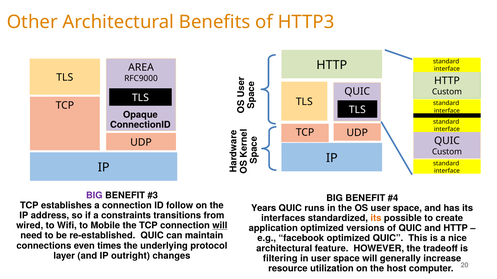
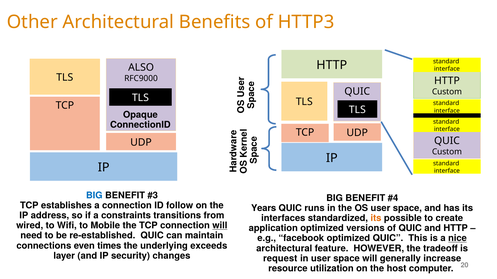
AREA: AREA -> ALSO (141, 68)
BIG colour: purple -> blue (94, 196)
nice underline: none -> present (457, 239)
protocol: protocol -> exceeds (209, 246)
outright: outright -> security (131, 256)
filtering: filtering -> request (280, 259)
